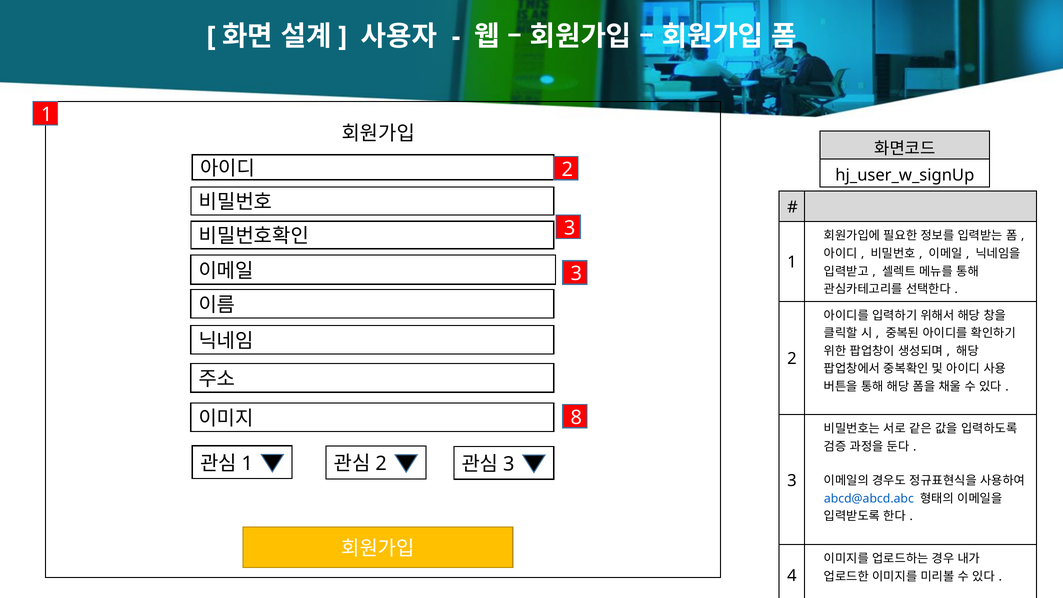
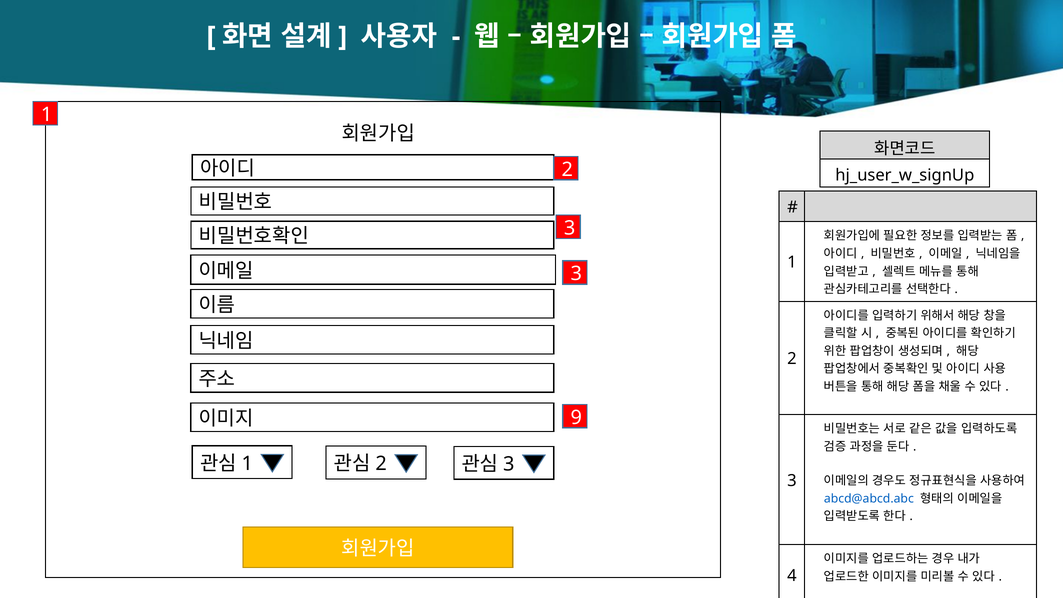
8: 8 -> 9 (576, 417)
